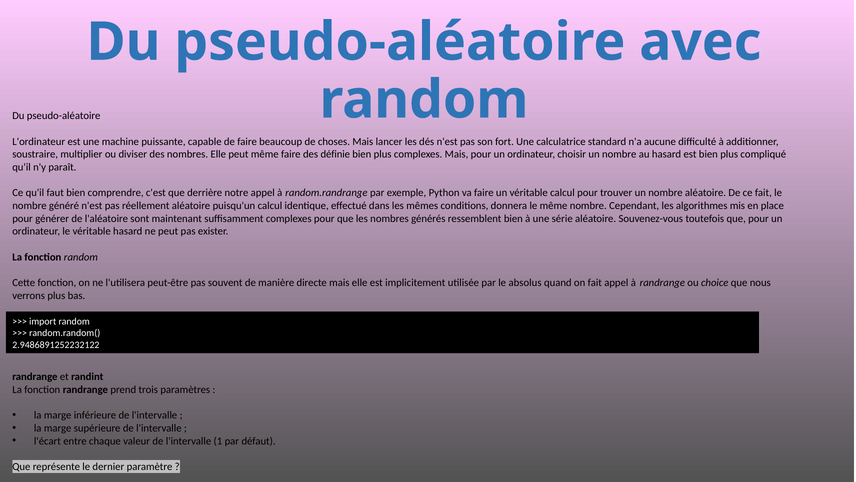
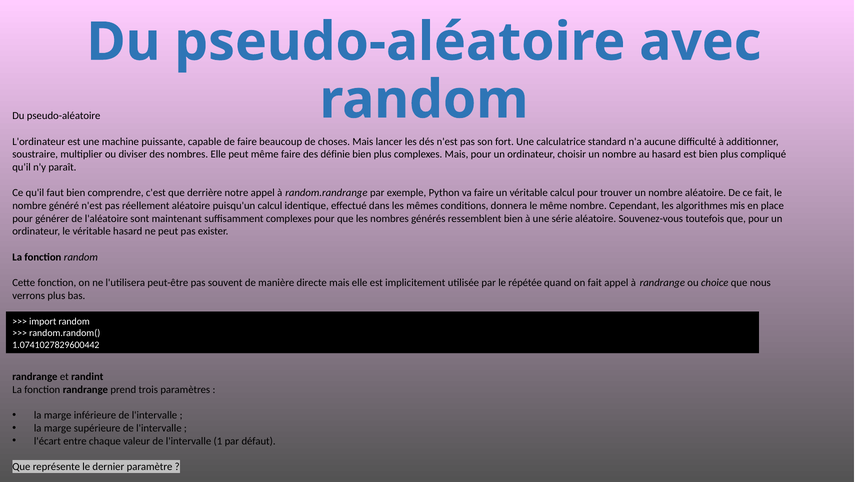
absolus: absolus -> répétée (525, 283)
2.9486891252232122: 2.9486891252232122 -> 1.0741027829600442 (56, 345)
